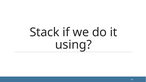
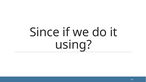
Stack: Stack -> Since (44, 32)
